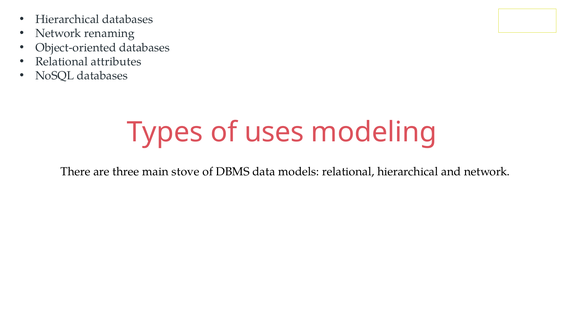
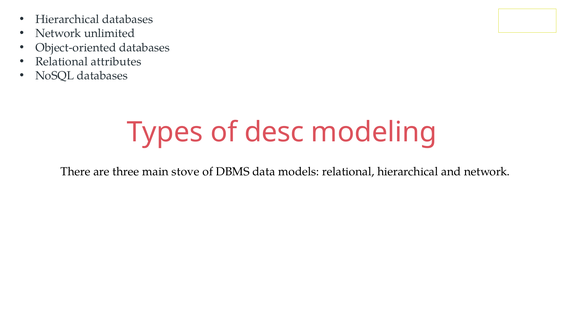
renaming: renaming -> unlimited (109, 33)
uses: uses -> desc (274, 132)
